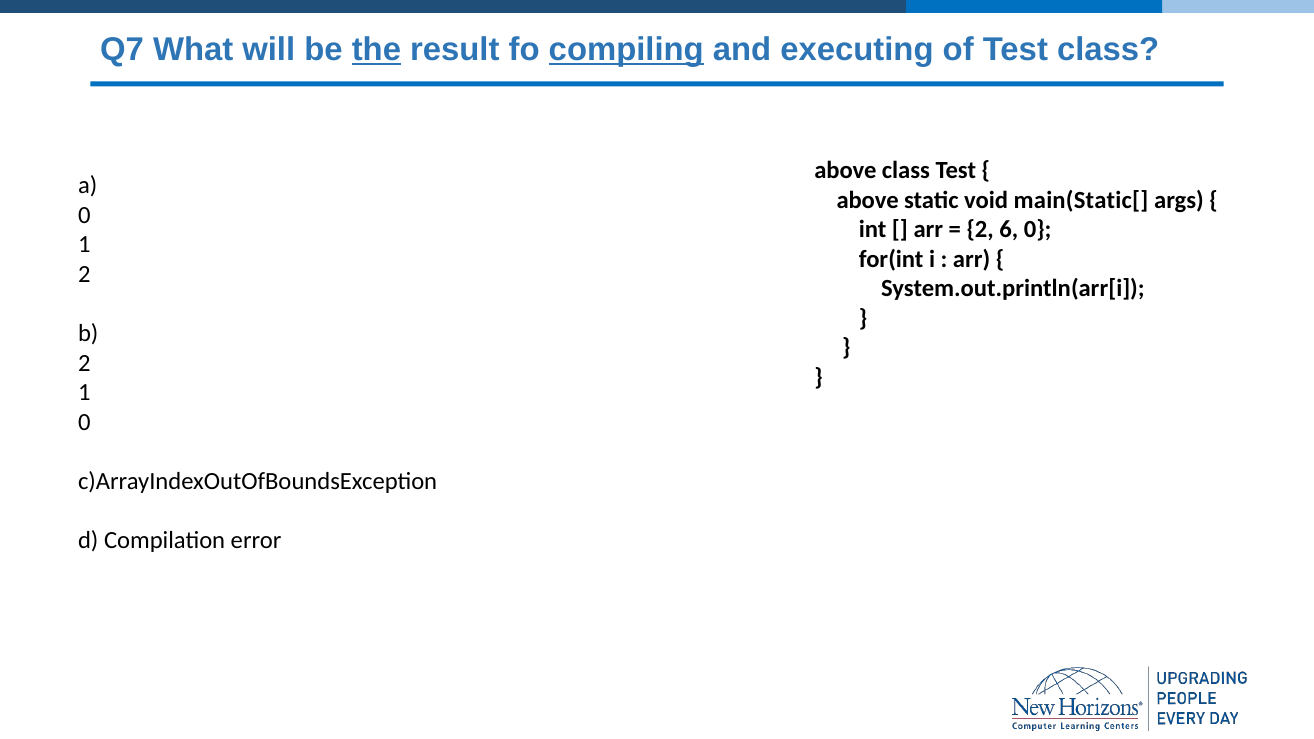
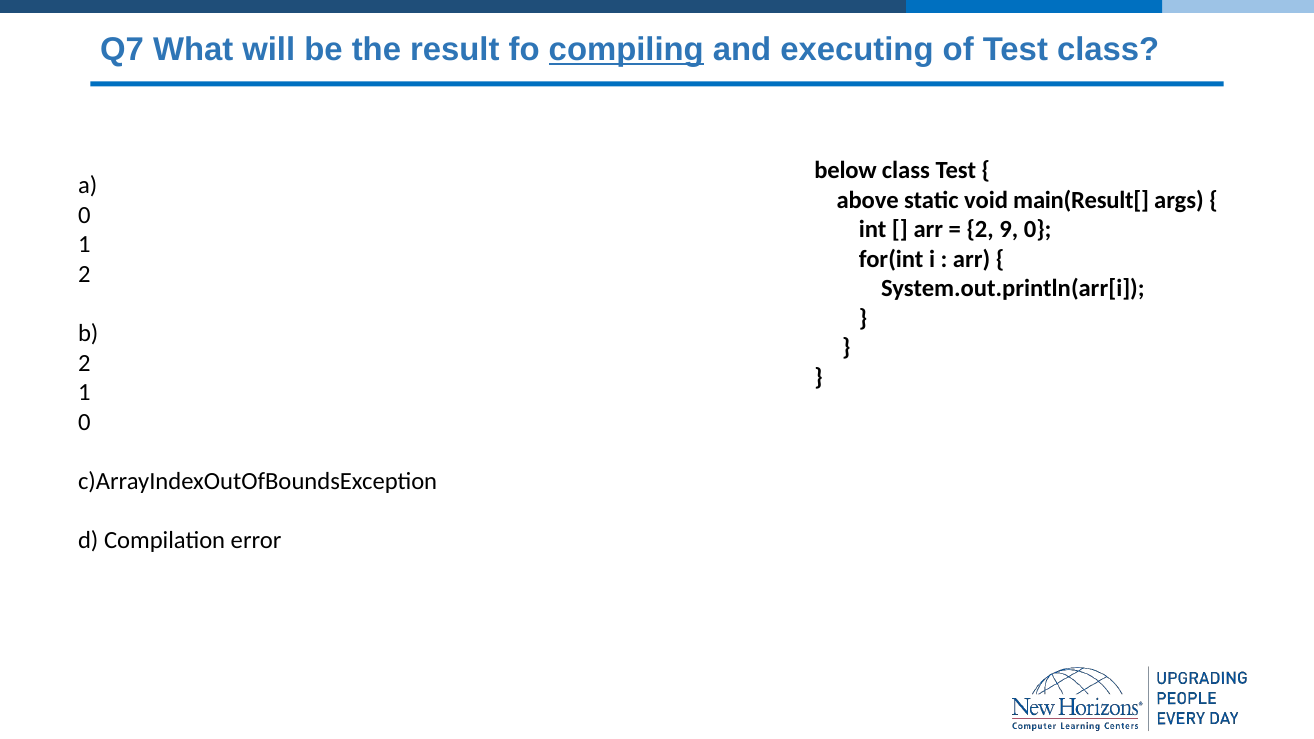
the underline: present -> none (376, 49)
above: above -> below (846, 170)
main(Static[: main(Static[ -> main(Result[ (1081, 200)
6: 6 -> 9 (1009, 230)
